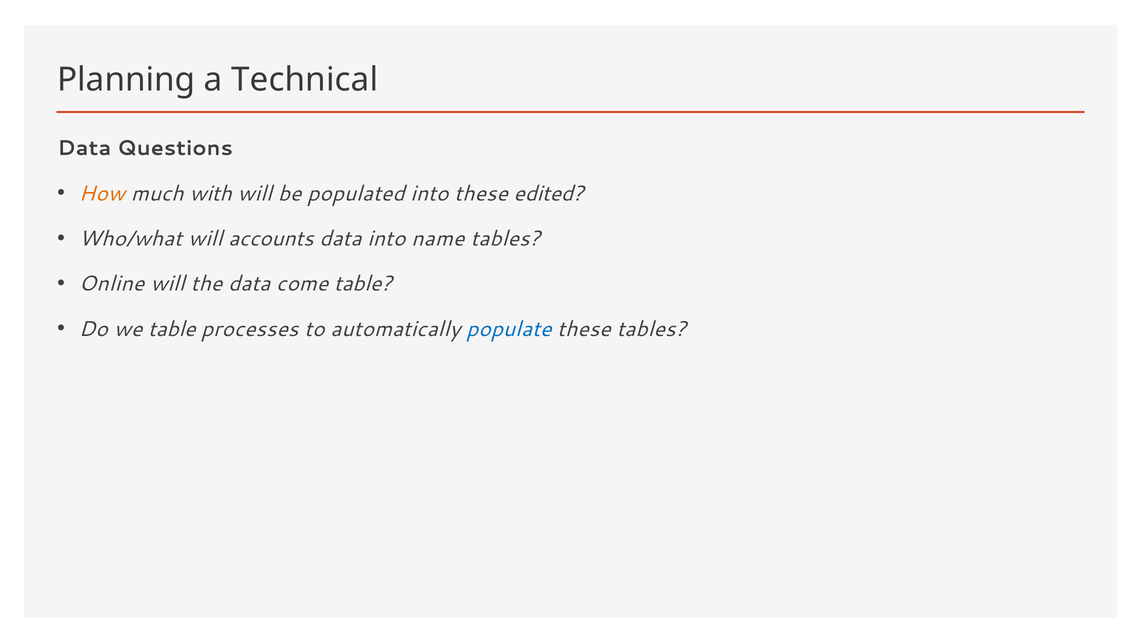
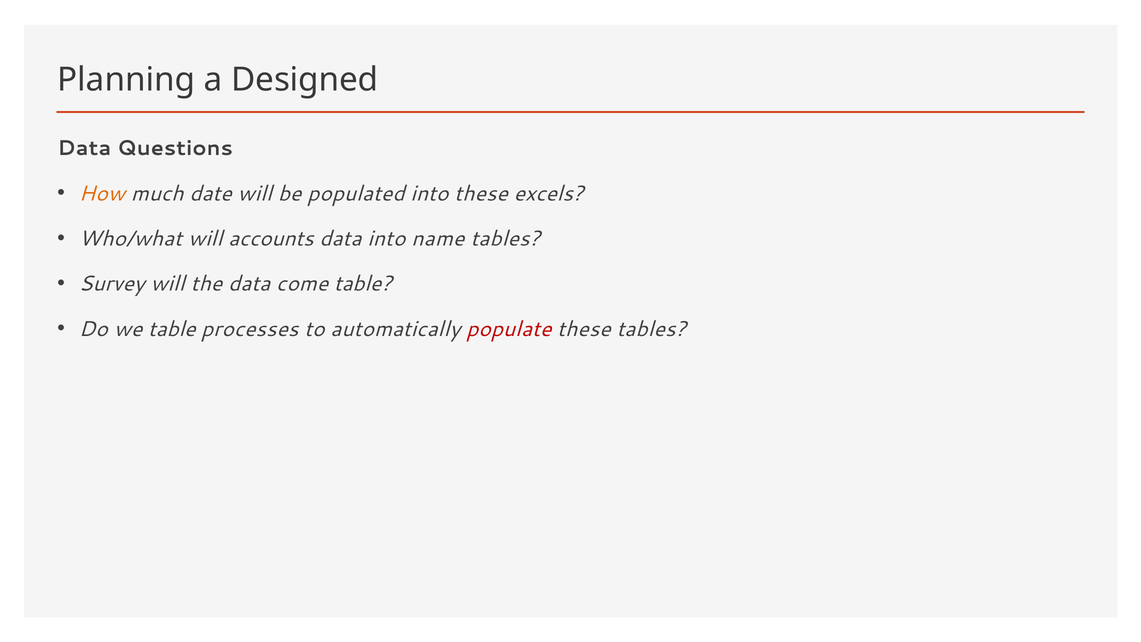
Technical: Technical -> Designed (305, 80)
with: with -> date (211, 193)
edited: edited -> excels (549, 193)
Online: Online -> Survey (112, 284)
populate colour: blue -> red (509, 329)
